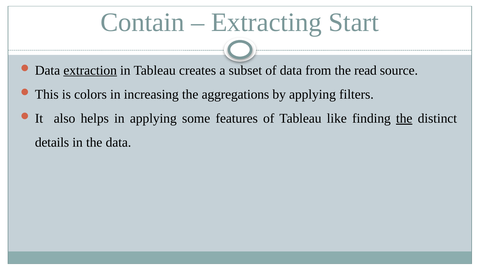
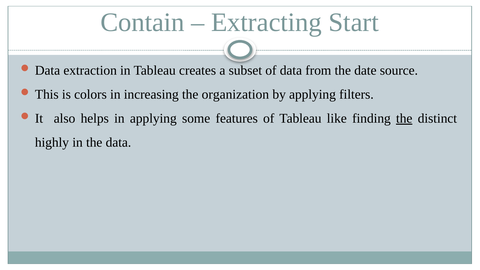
extraction underline: present -> none (90, 70)
read: read -> date (365, 70)
aggregations: aggregations -> organization (235, 94)
details: details -> highly (52, 142)
